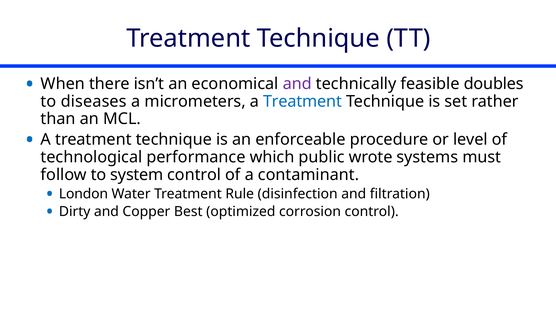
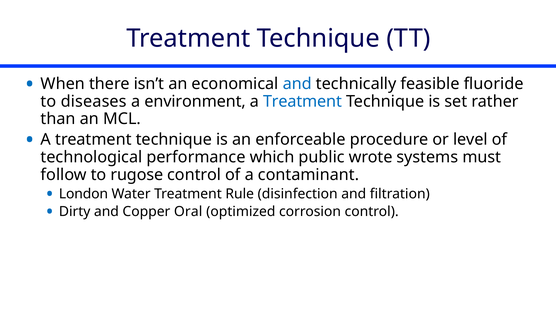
and colour: purple -> blue (297, 84)
doubles: doubles -> fluoride (494, 84)
micrometers: micrometers -> environment (195, 101)
system: system -> rugose (137, 175)
Best: Best -> Oral (188, 211)
